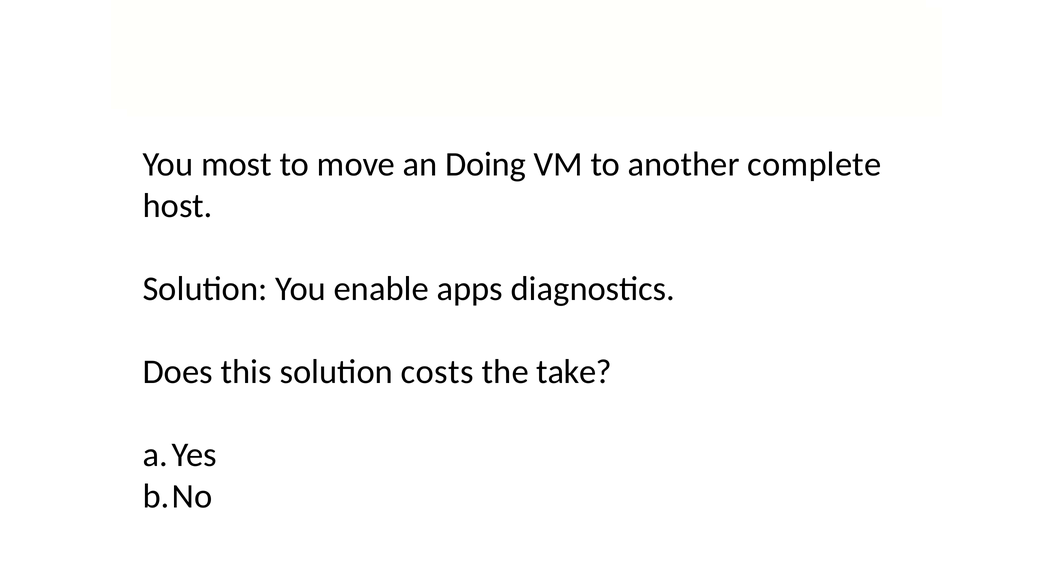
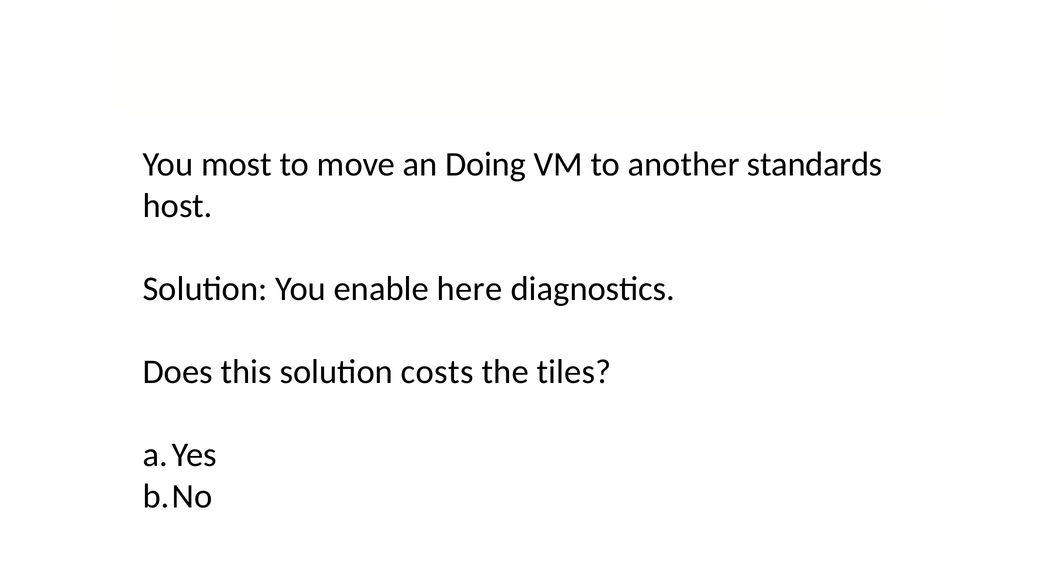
complete: complete -> standards (815, 165)
apps: apps -> here (470, 289)
take: take -> tiles (574, 372)
